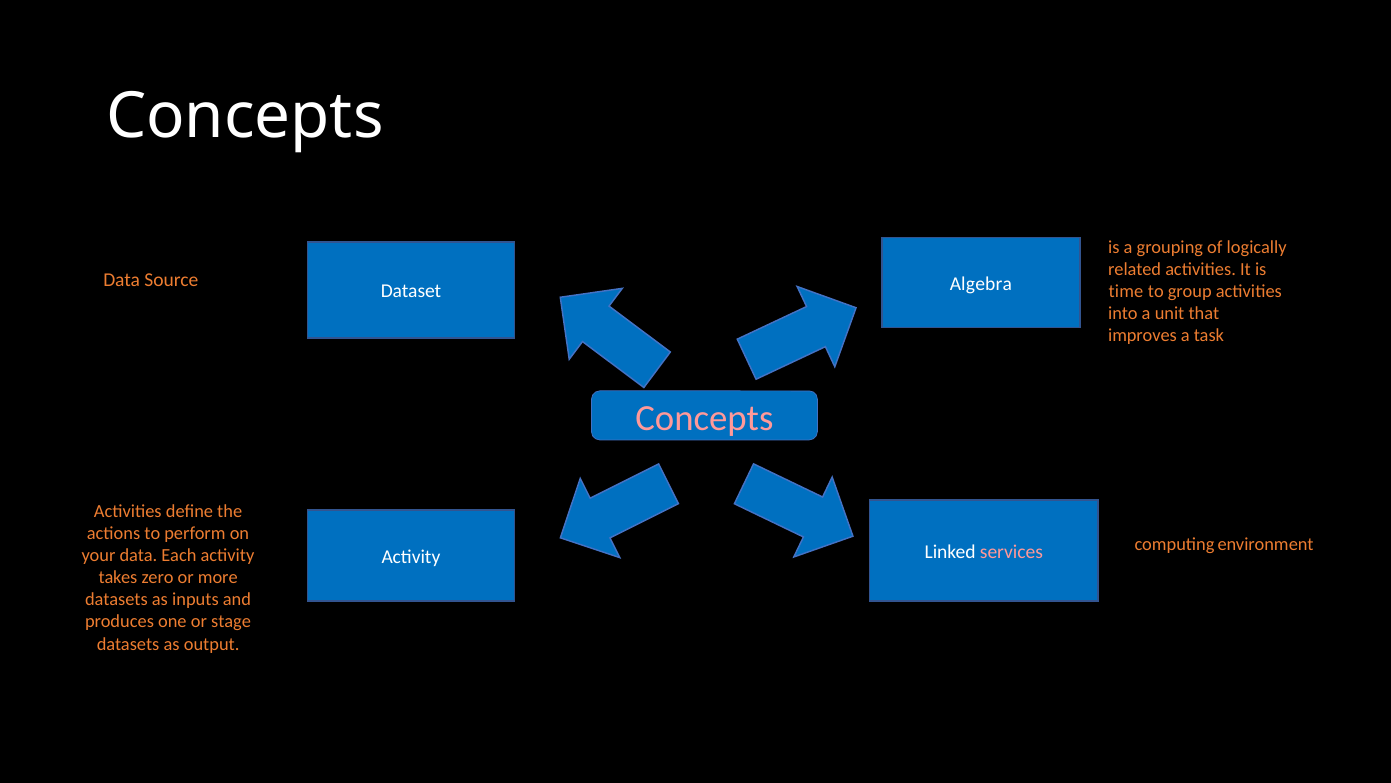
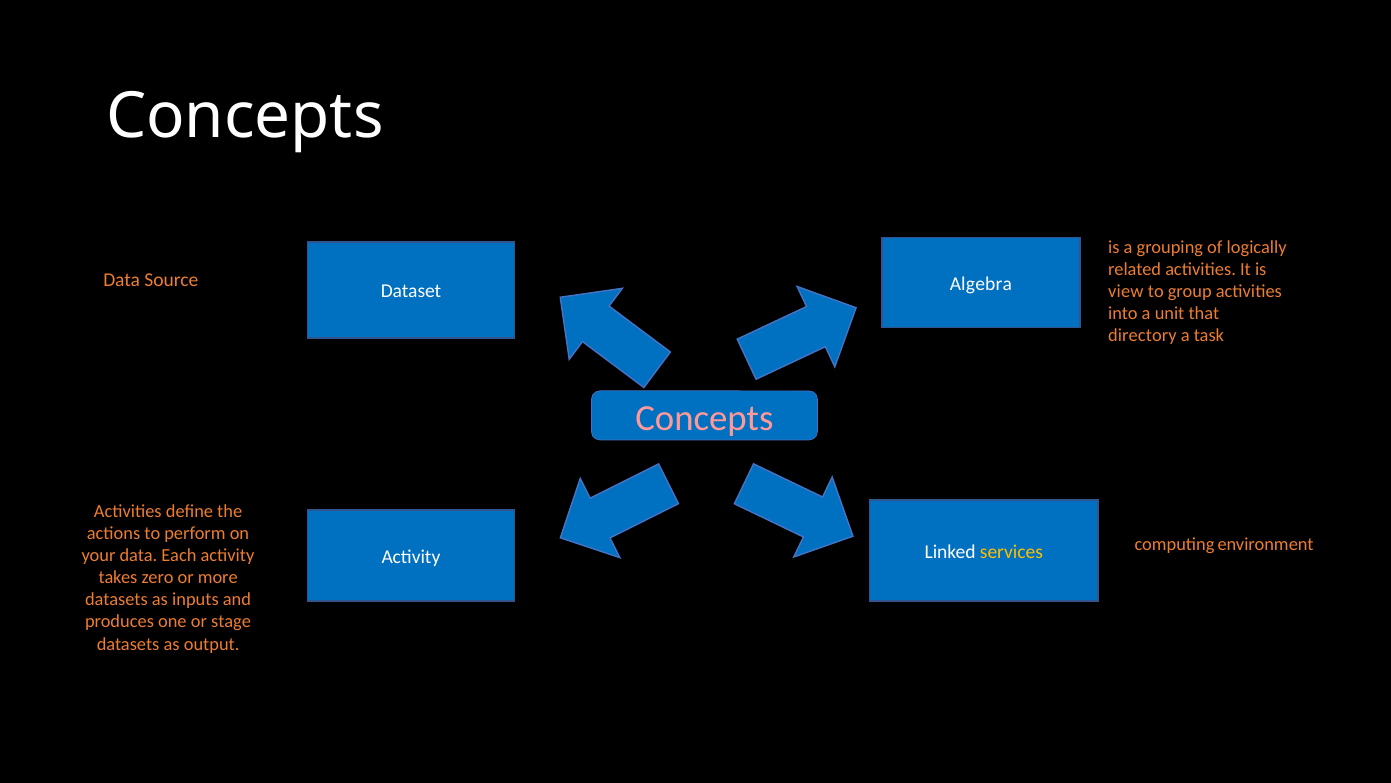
time: time -> view (1126, 291)
improves: improves -> directory (1142, 335)
services colour: pink -> yellow (1011, 552)
